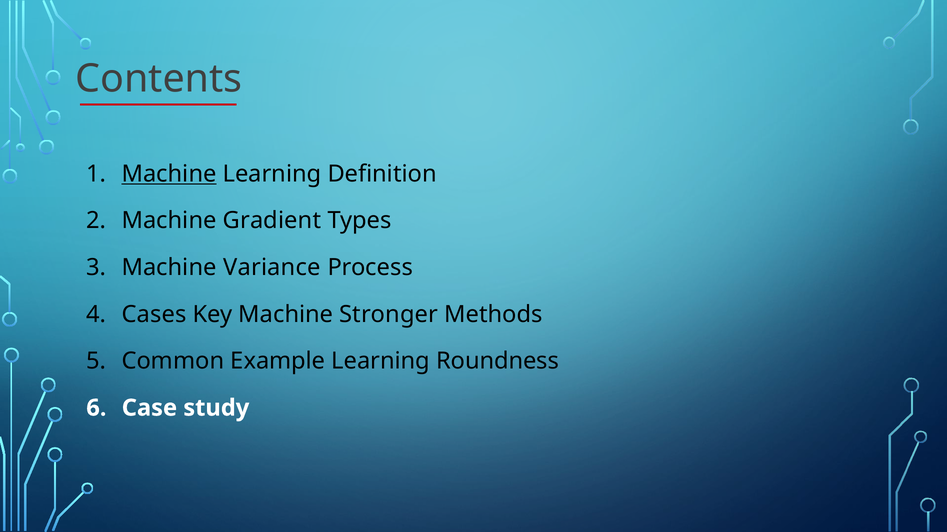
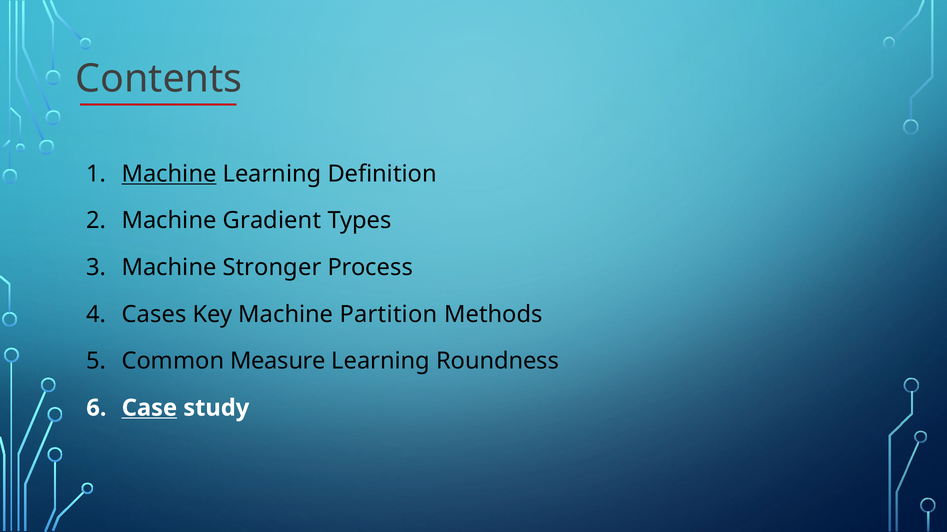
Variance: Variance -> Stronger (272, 268)
Stronger: Stronger -> Partition (389, 315)
Example: Example -> Measure (278, 362)
Case underline: none -> present (149, 408)
